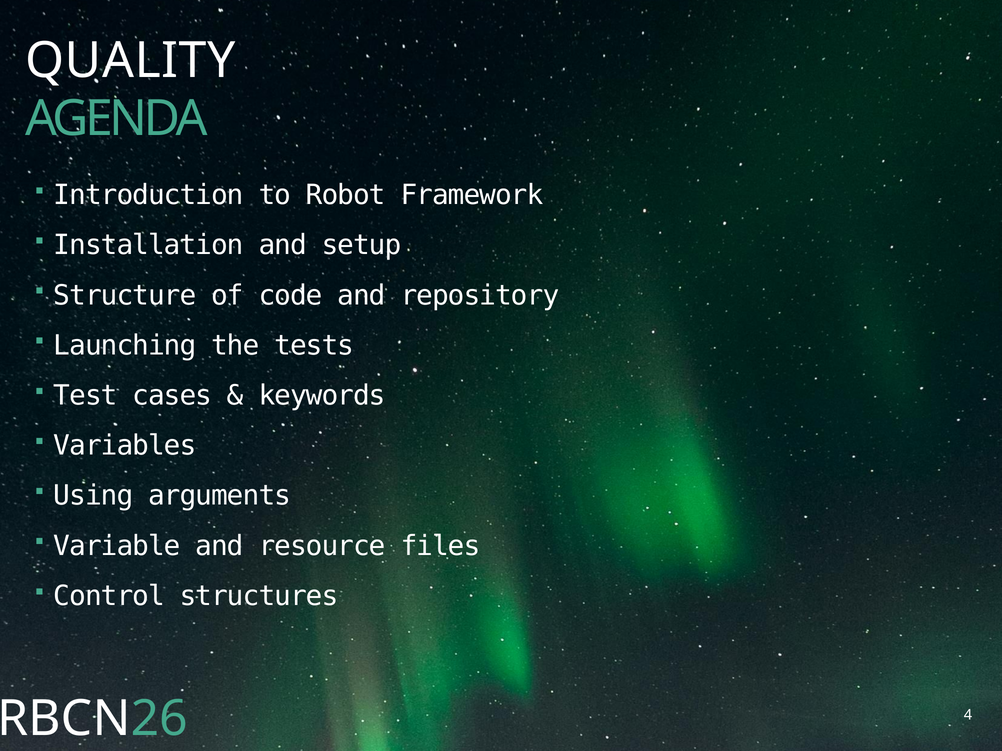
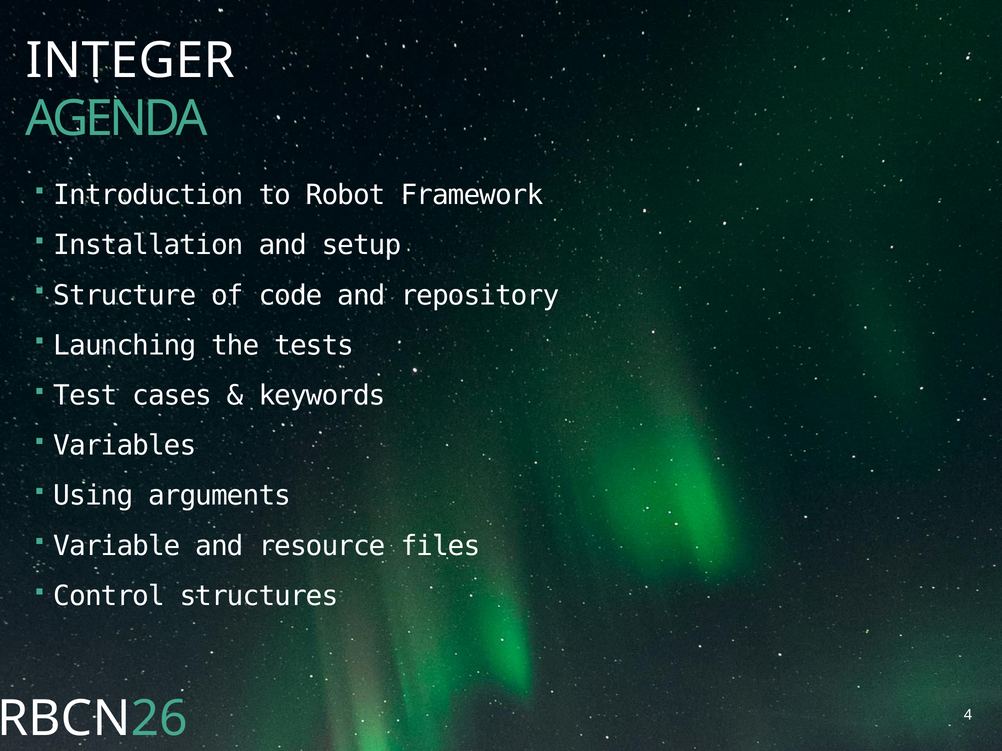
QUALITY: QUALITY -> INTEGER (130, 61)
